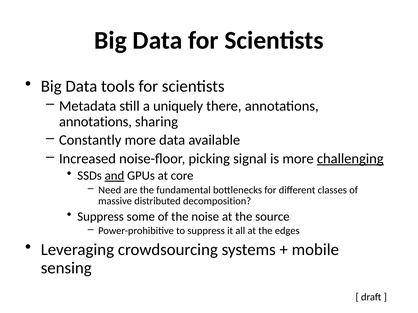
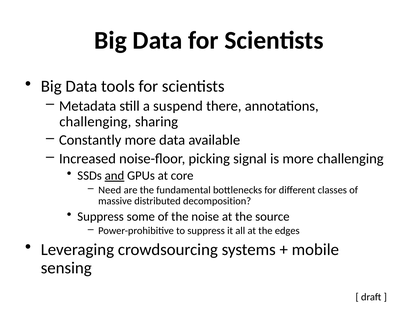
uniquely: uniquely -> suspend (178, 106)
annotations: annotations -> challenging (95, 122)
challenging underline: present -> none (350, 159)
